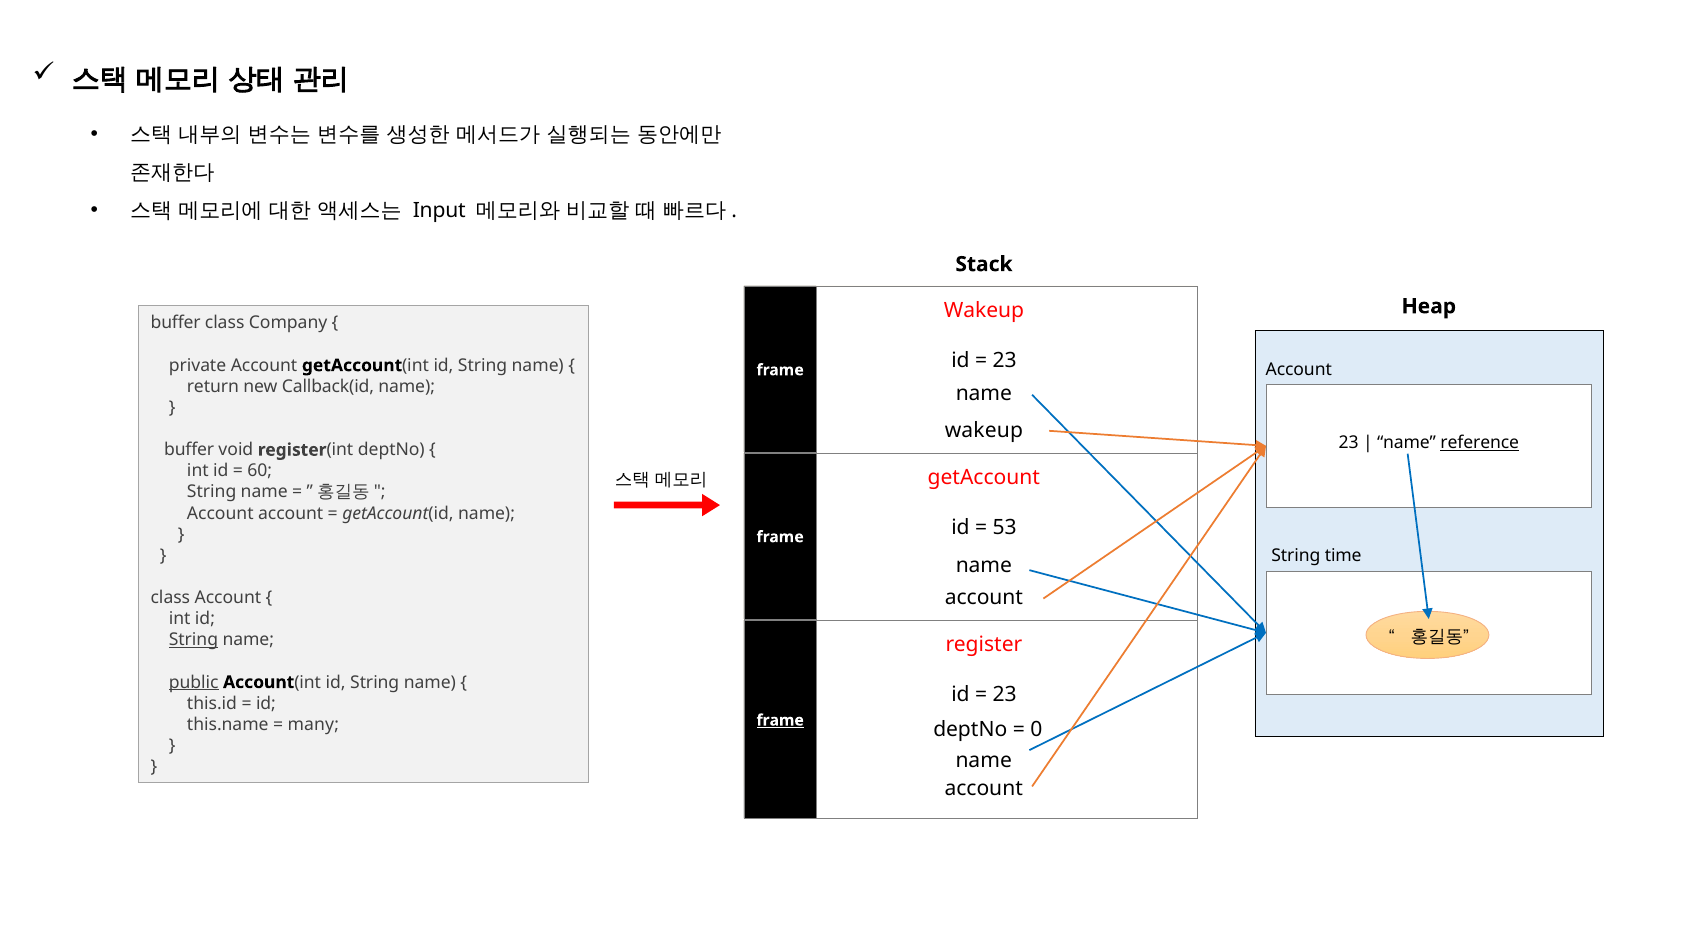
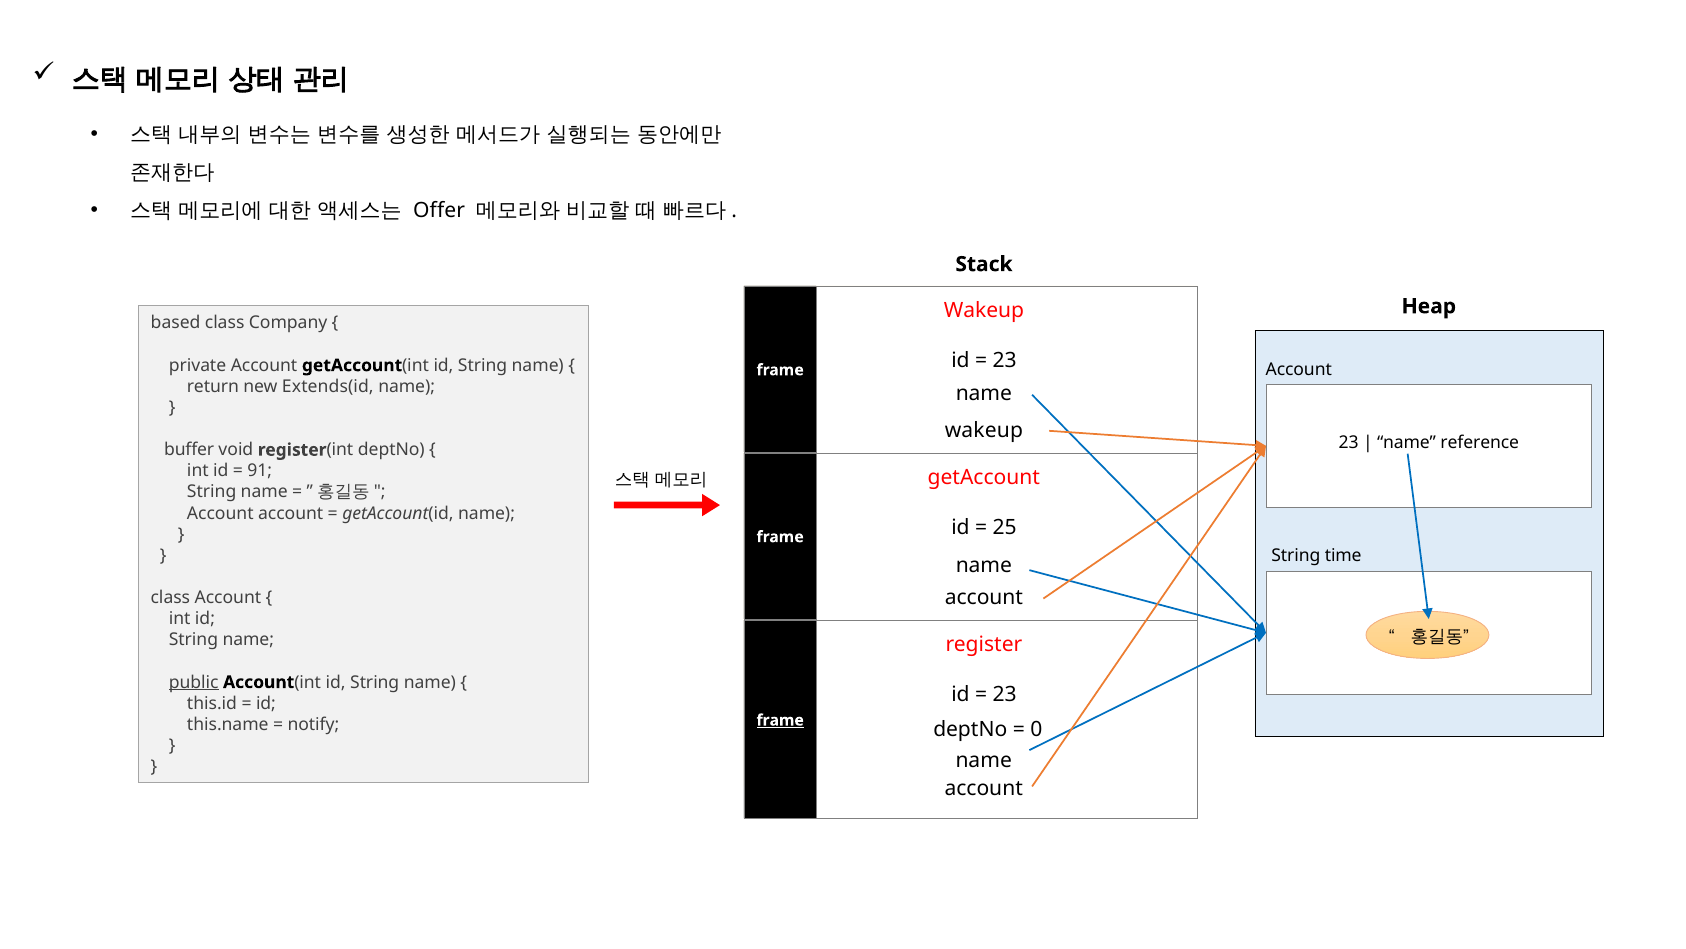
Input: Input -> Offer (439, 210)
buffer: buffer -> based (176, 323)
Callback(id: Callback(id -> Extends(id (328, 386)
reference underline: present -> none (1480, 443)
60: 60 -> 91 (260, 471)
53: 53 -> 25 (1005, 527)
String underline: present -> none (193, 640)
many: many -> notify (313, 724)
